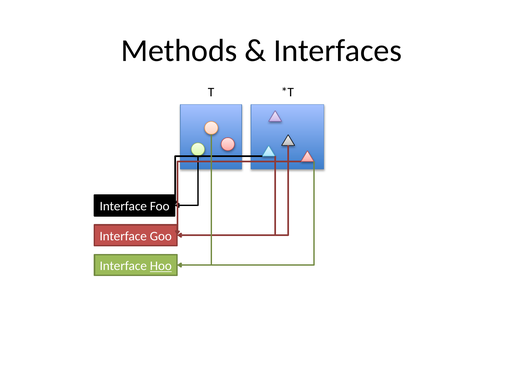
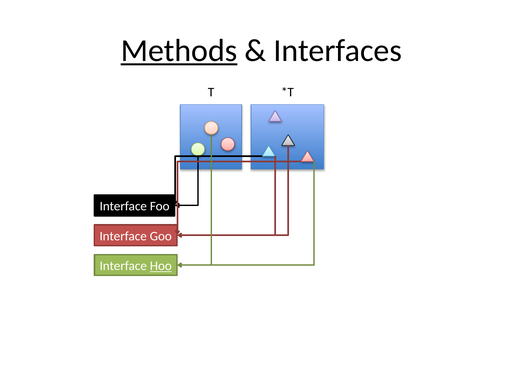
Methods underline: none -> present (179, 51)
